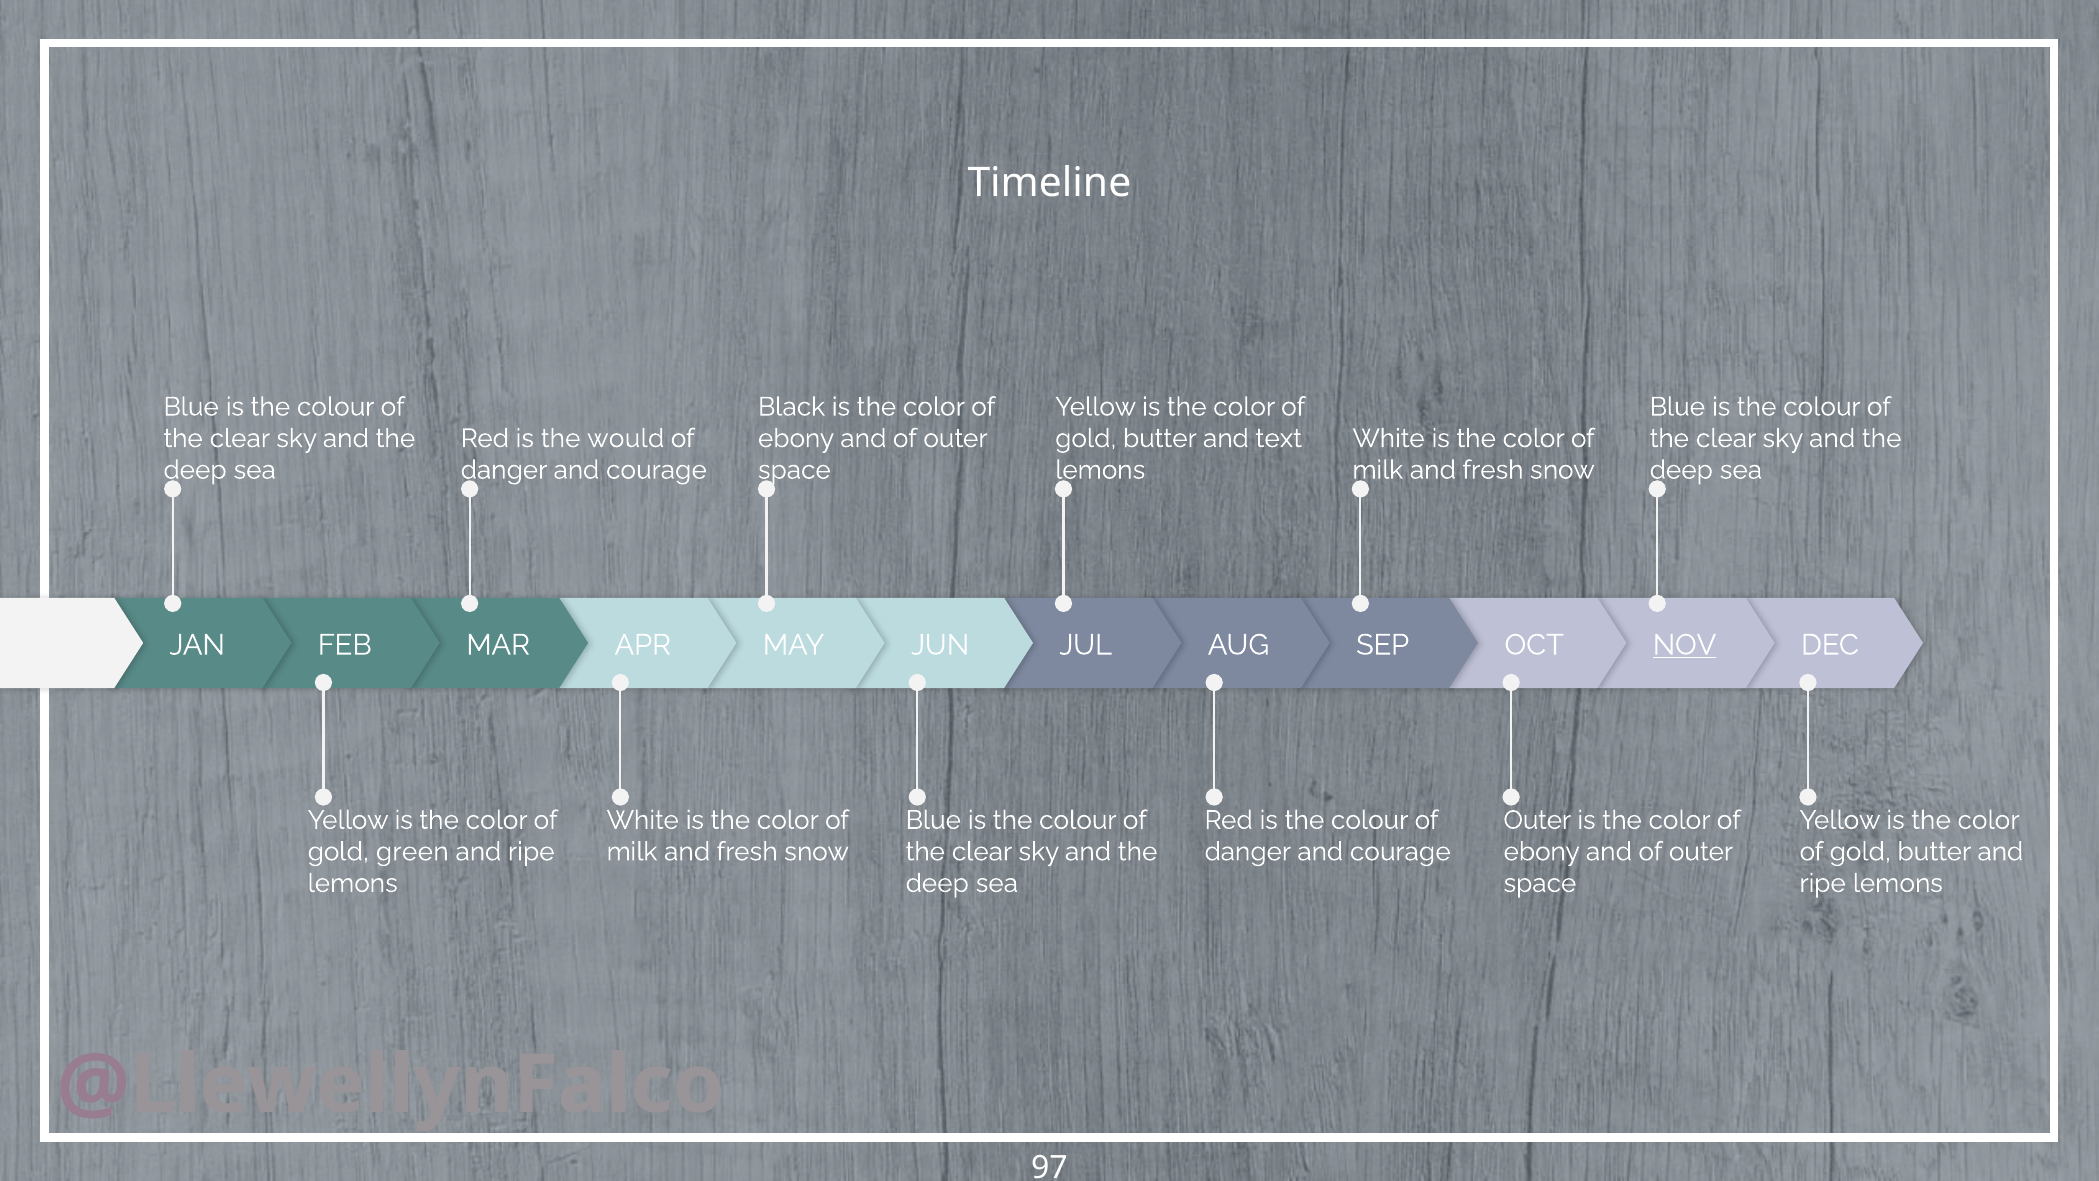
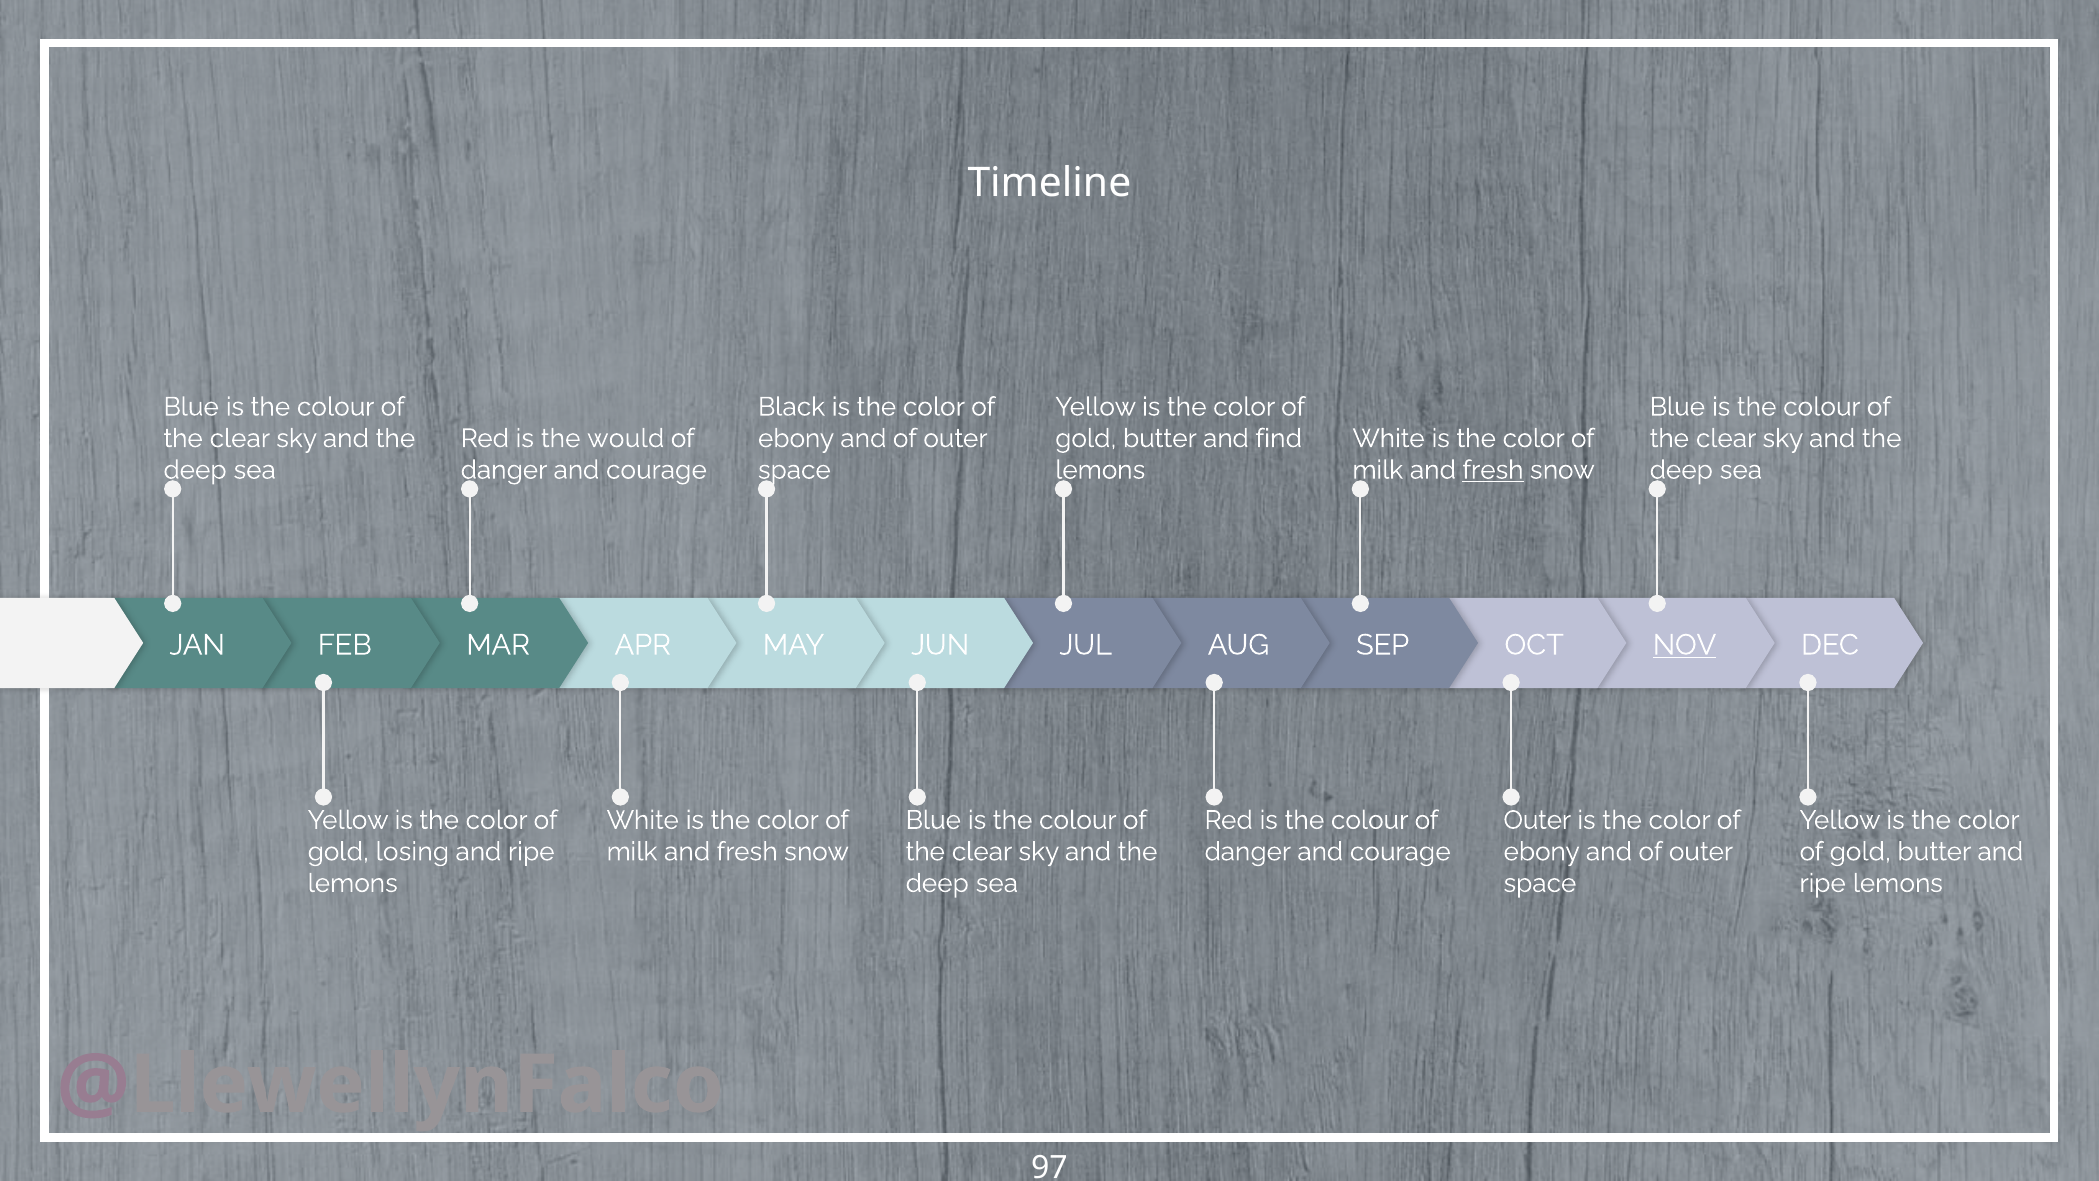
text: text -> find (1279, 438)
fresh underline: none -> present (1493, 470)
green: green -> losing (412, 852)
